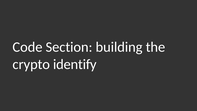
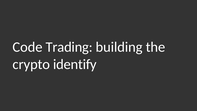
Section: Section -> Trading (69, 47)
